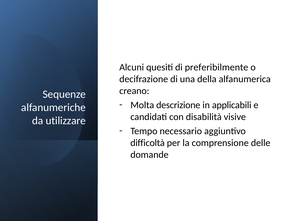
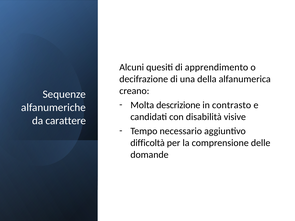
preferibilmente: preferibilmente -> apprendimento (217, 67)
applicabili: applicabili -> contrasto (232, 105)
utilizzare: utilizzare -> carattere (66, 121)
